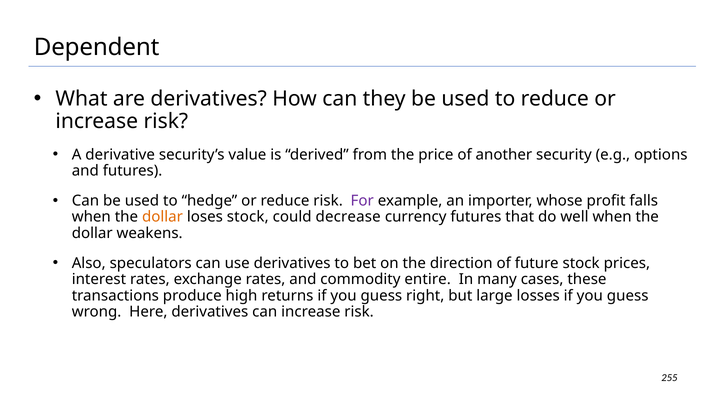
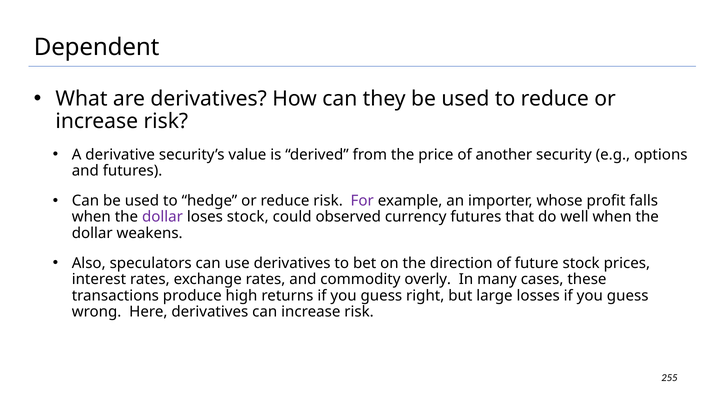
dollar colour: orange -> purple (162, 217)
decrease: decrease -> observed (348, 217)
entire: entire -> overly (428, 280)
